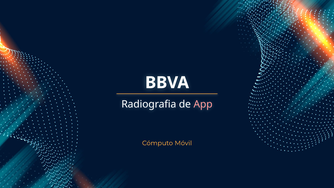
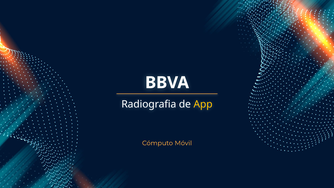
App colour: pink -> yellow (203, 104)
